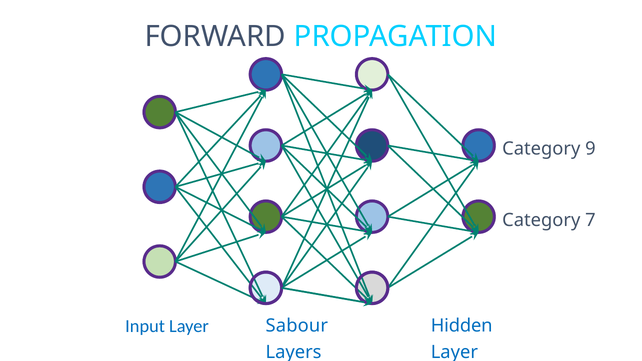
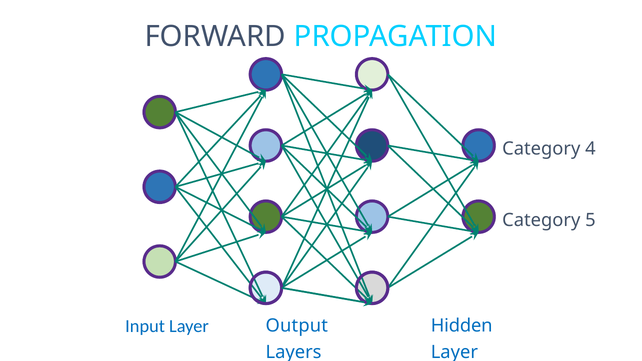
9: 9 -> 4 (590, 149)
7: 7 -> 5 (590, 220)
Sabour: Sabour -> Output (297, 326)
